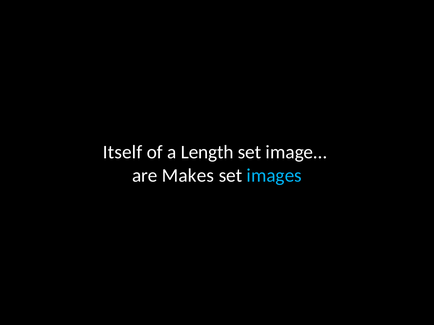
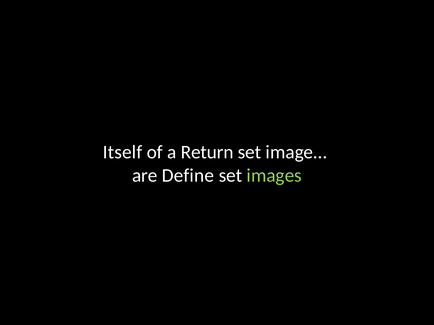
Length: Length -> Return (207, 153)
Makes: Makes -> Define (188, 176)
images colour: light blue -> light green (274, 176)
